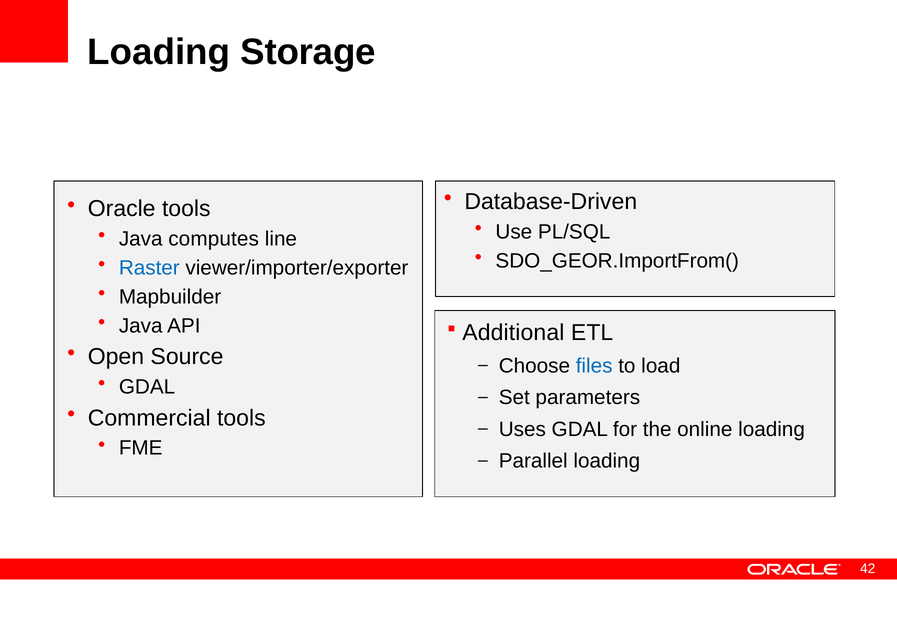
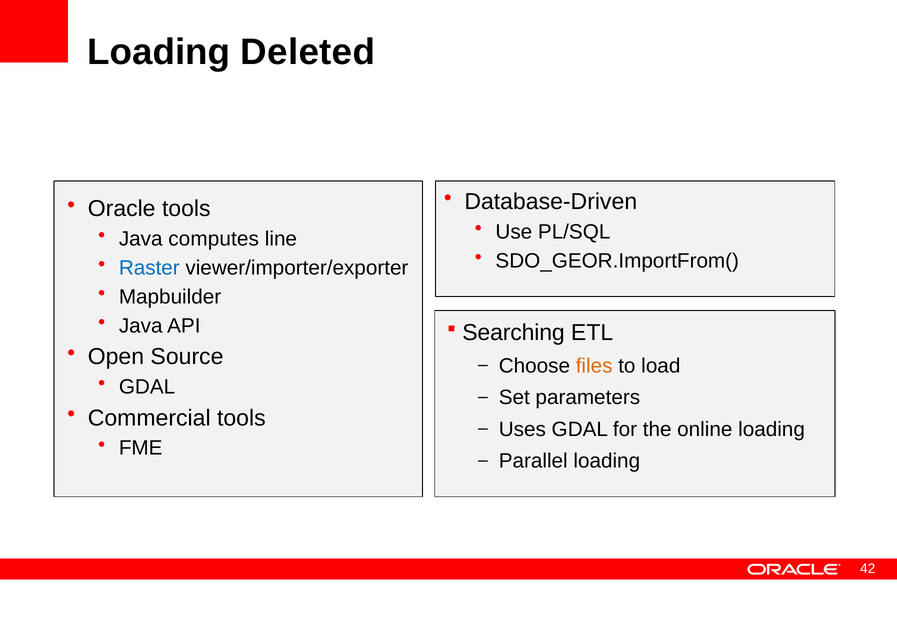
Storage: Storage -> Deleted (308, 52)
Additional: Additional -> Searching (514, 333)
files colour: blue -> orange (594, 366)
